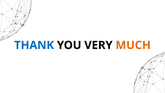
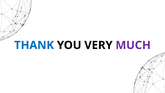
MUCH colour: orange -> purple (133, 45)
